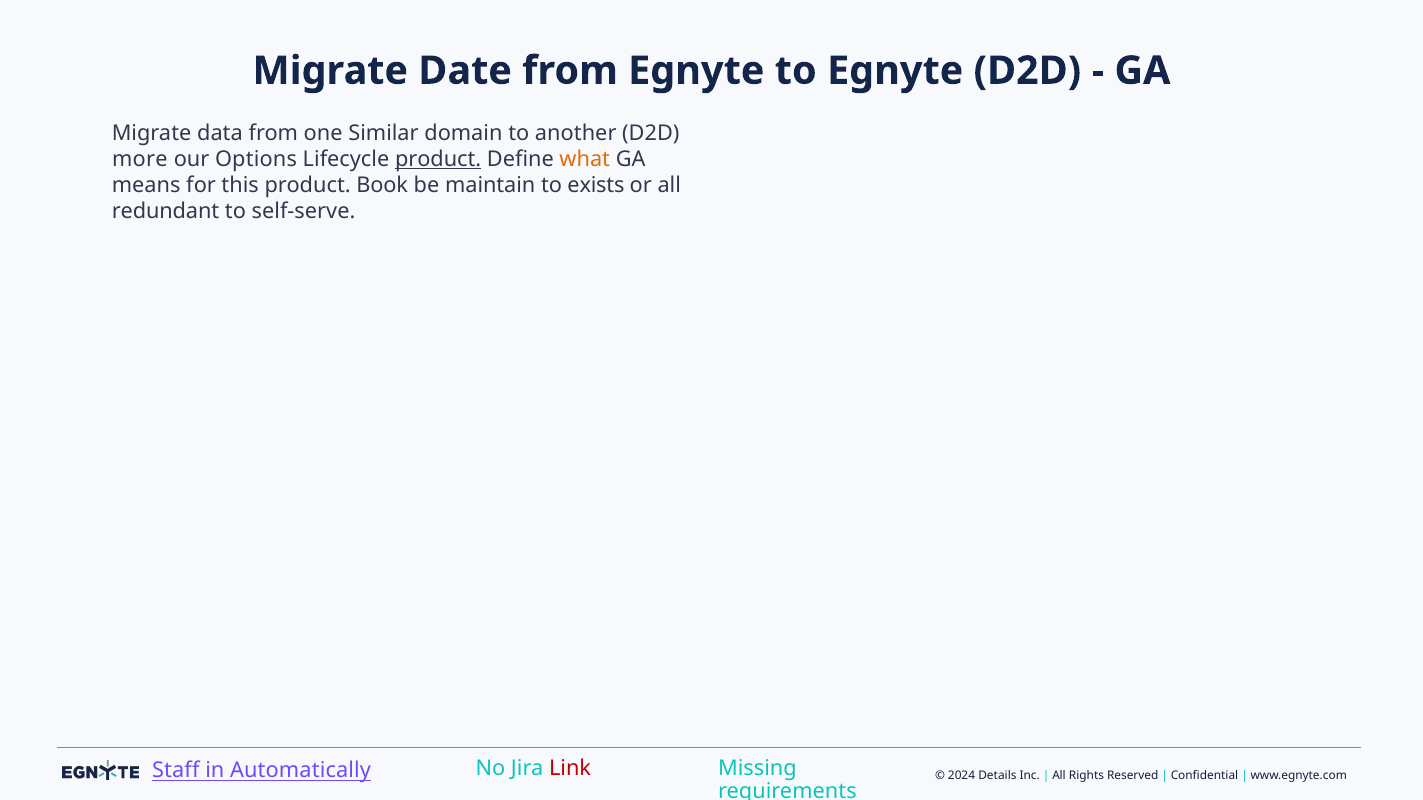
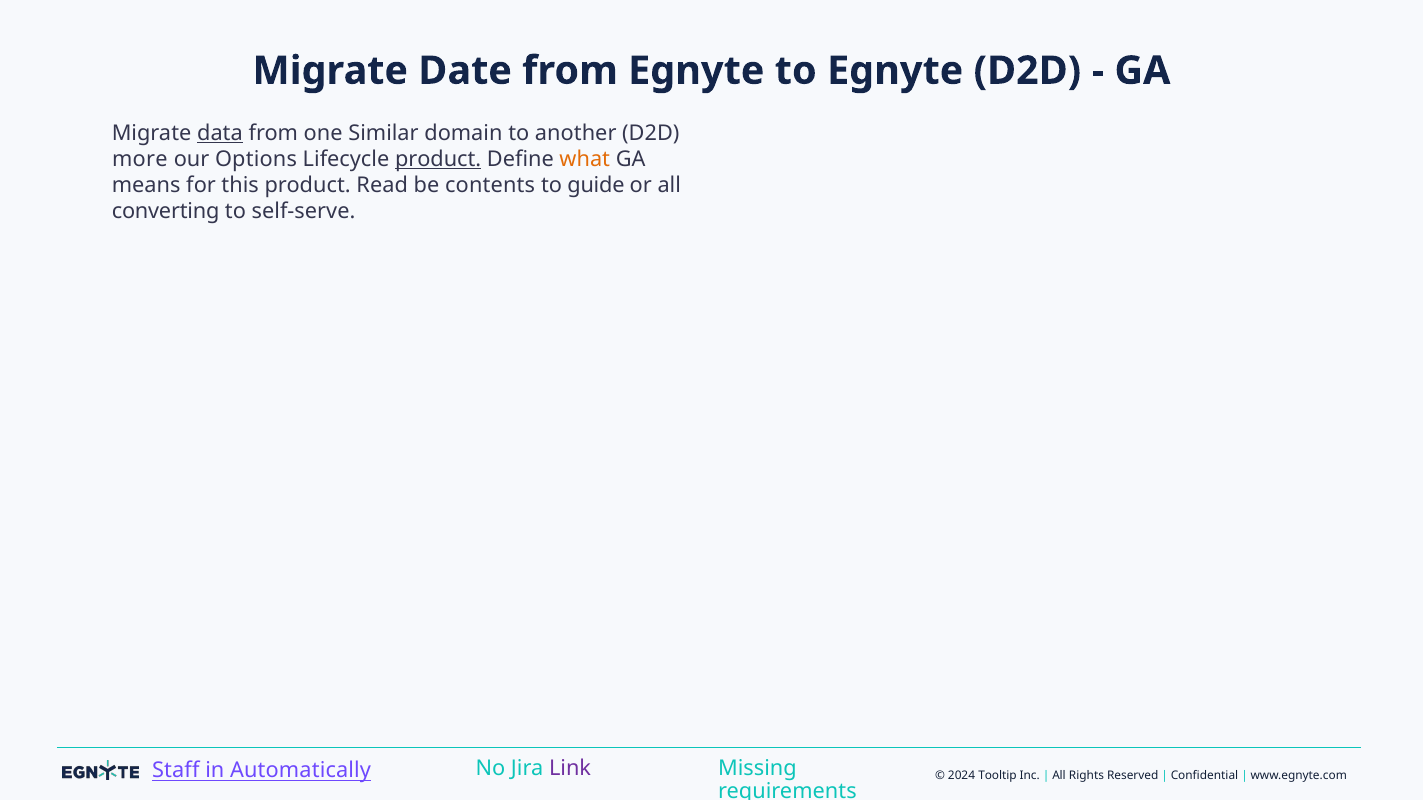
data underline: none -> present (220, 133)
Book: Book -> Read (382, 185)
maintain: maintain -> contents (490, 185)
exists: exists -> guide (596, 185)
redundant: redundant -> converting (166, 212)
Link colour: red -> purple (570, 769)
Details: Details -> Tooltip (997, 776)
